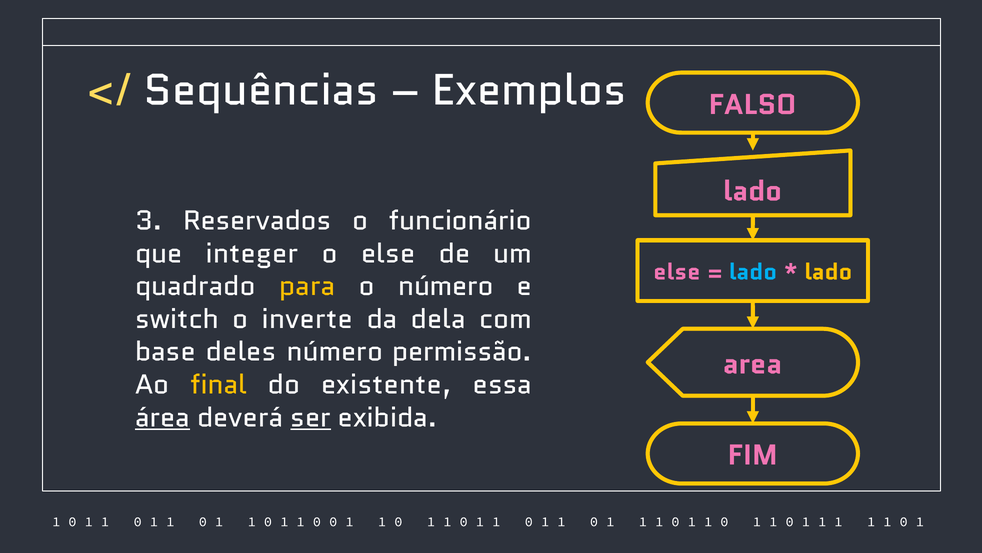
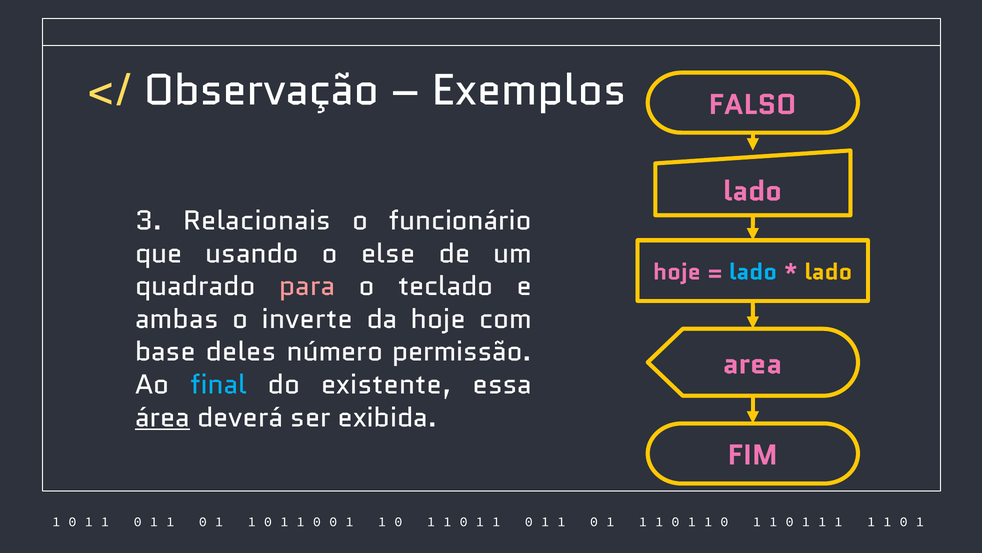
Sequências: Sequências -> Observação (261, 90)
Reservados: Reservados -> Relacionais (257, 221)
integer: integer -> usando (252, 253)
else: else -> hoje (677, 272)
para colour: yellow -> pink (307, 286)
o número: número -> teclado (446, 286)
switch: switch -> ambas (177, 319)
da dela: dela -> hoje (438, 319)
final colour: yellow -> light blue (219, 384)
ser underline: present -> none (311, 417)
